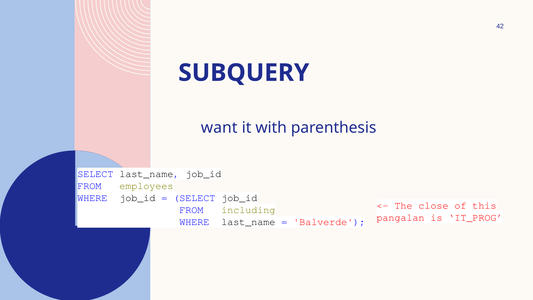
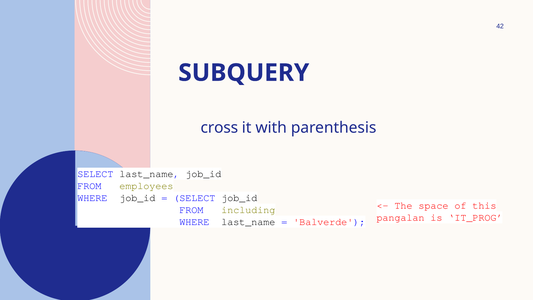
want: want -> cross (219, 127)
close: close -> space (433, 205)
